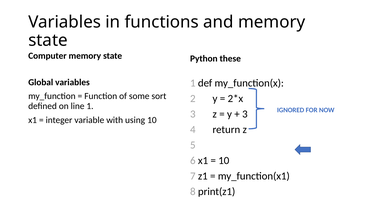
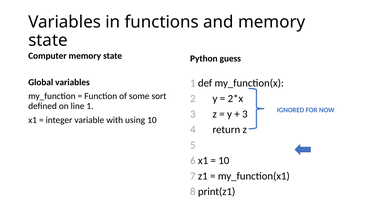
these: these -> guess (230, 58)
